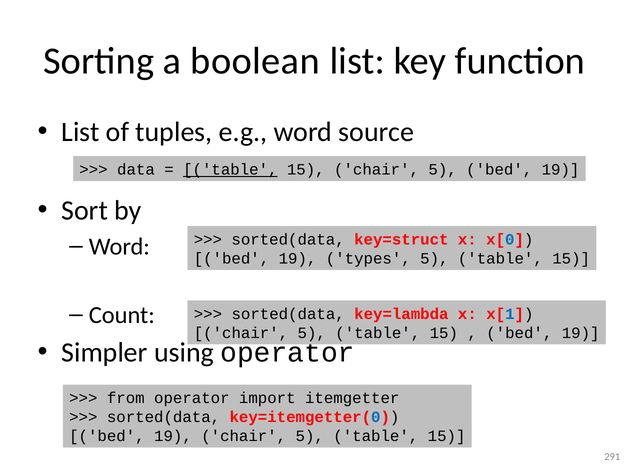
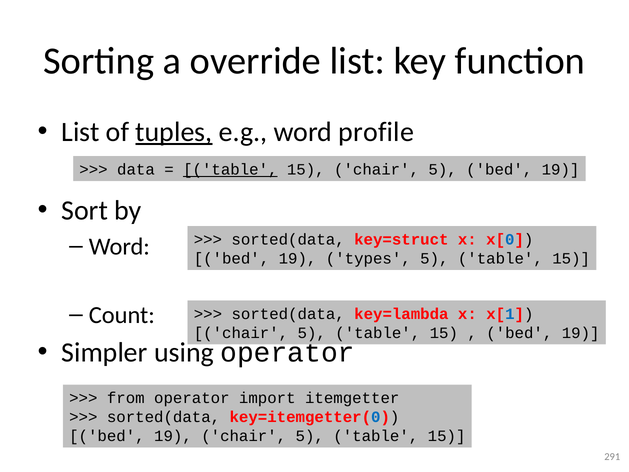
boolean: boolean -> override (255, 61)
tuples underline: none -> present (174, 132)
source: source -> profile (376, 132)
